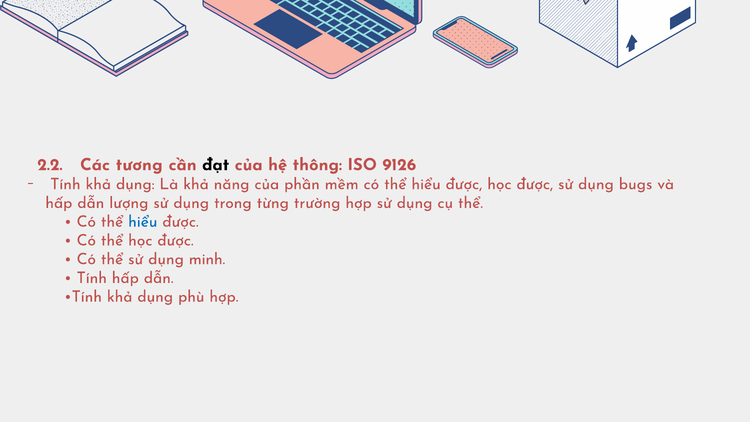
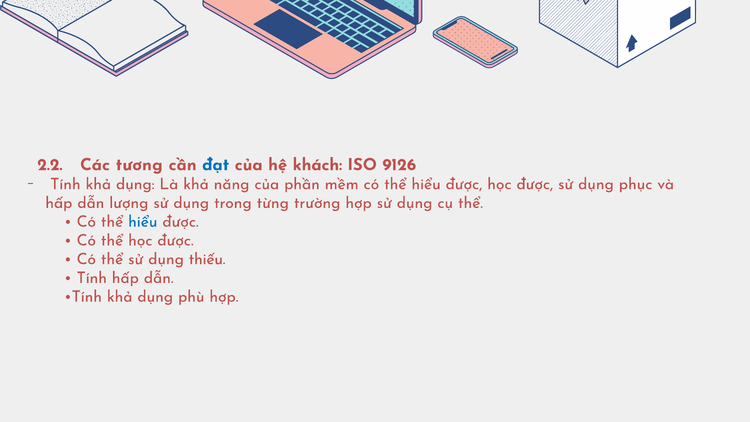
đạt colour: black -> blue (216, 165)
thông: thông -> khách (317, 165)
bugs: bugs -> phục (636, 184)
minh: minh -> thiếu (207, 259)
